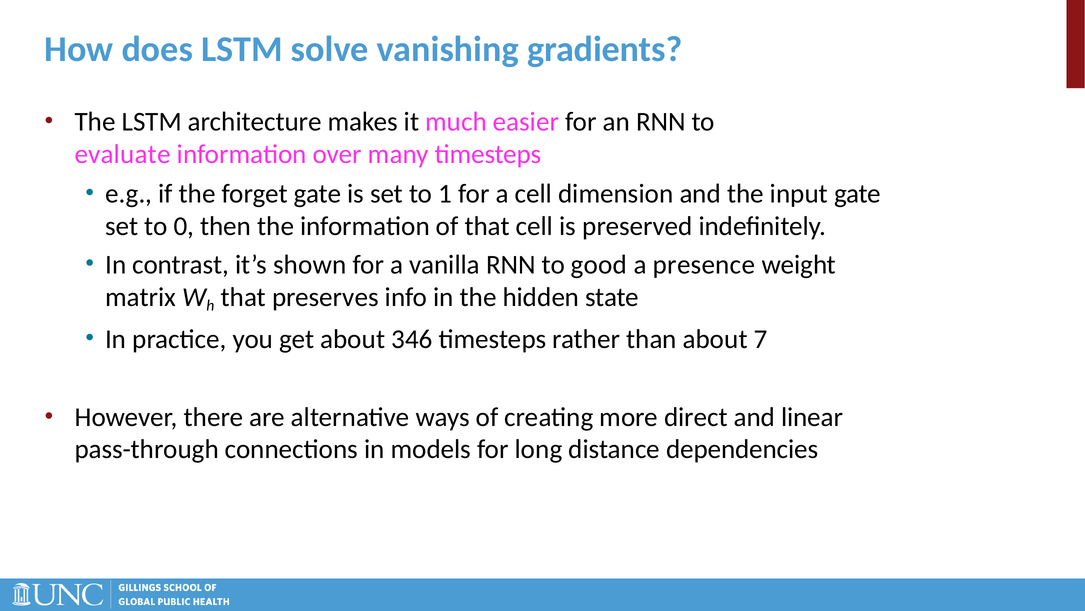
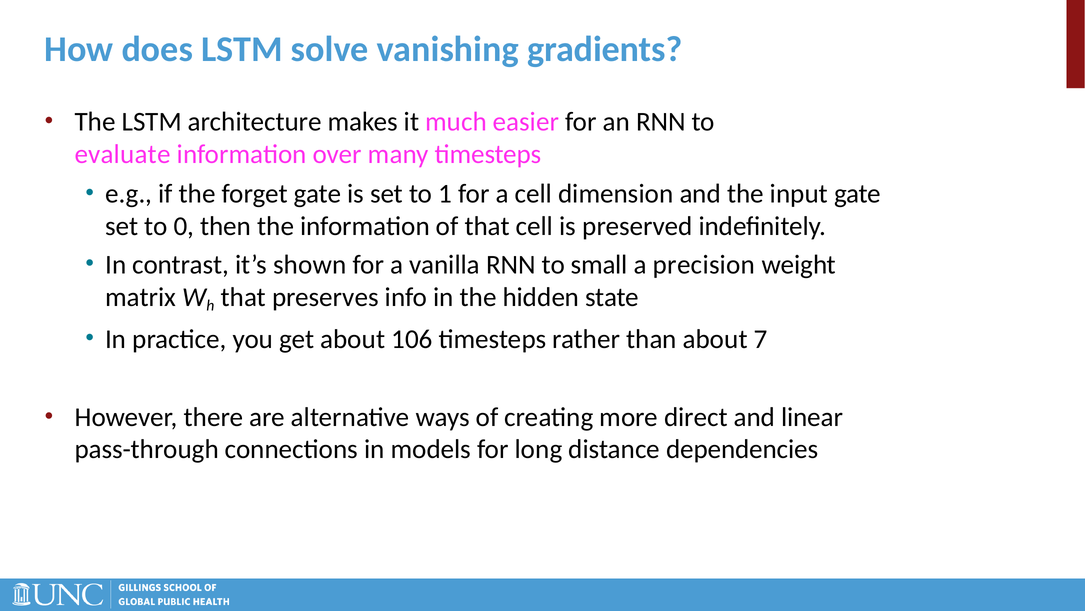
good: good -> small (599, 264)
presence: presence -> precision (704, 264)
346: 346 -> 106 (412, 339)
